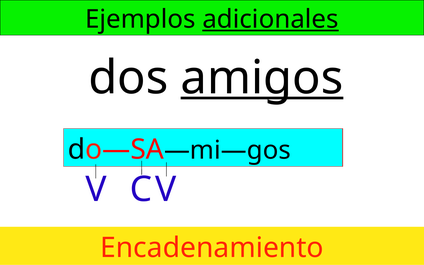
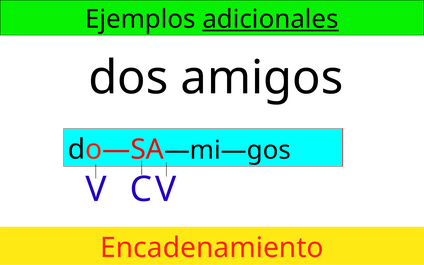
amigos underline: present -> none (262, 78)
